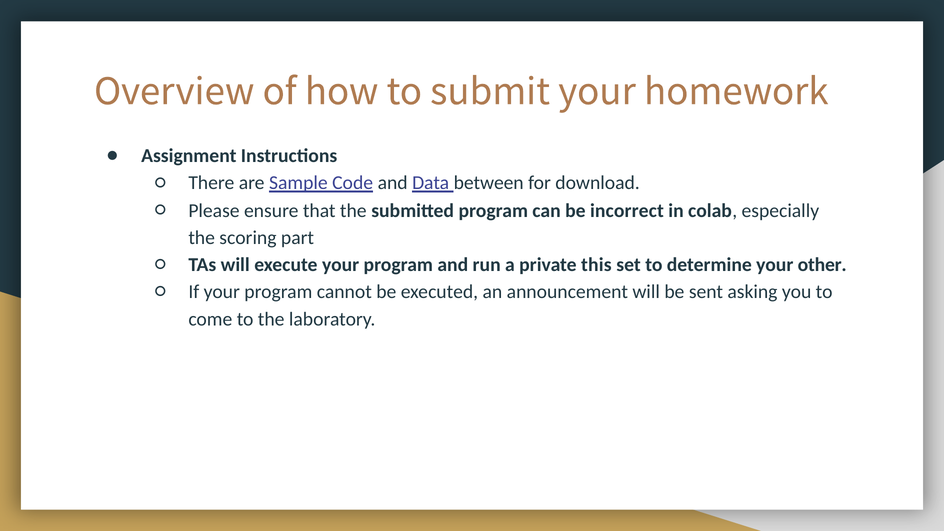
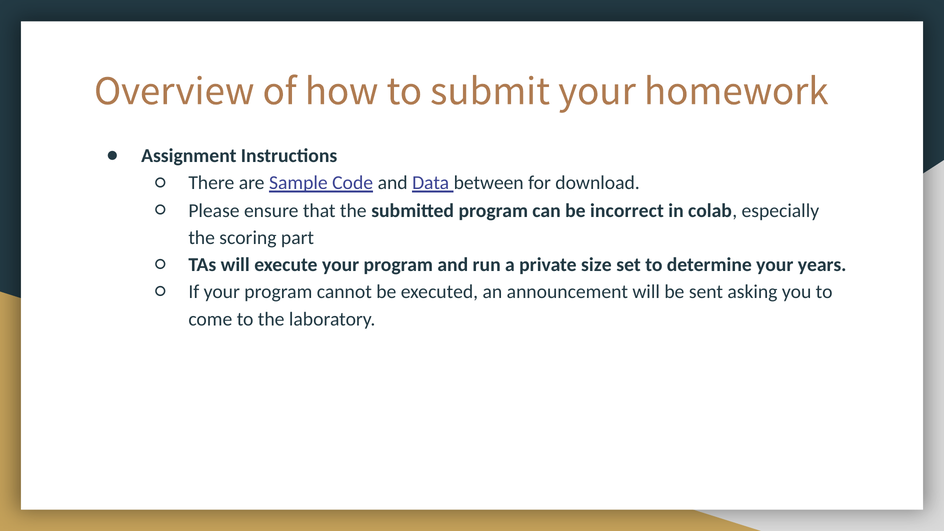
this: this -> size (596, 265)
other: other -> years (822, 265)
